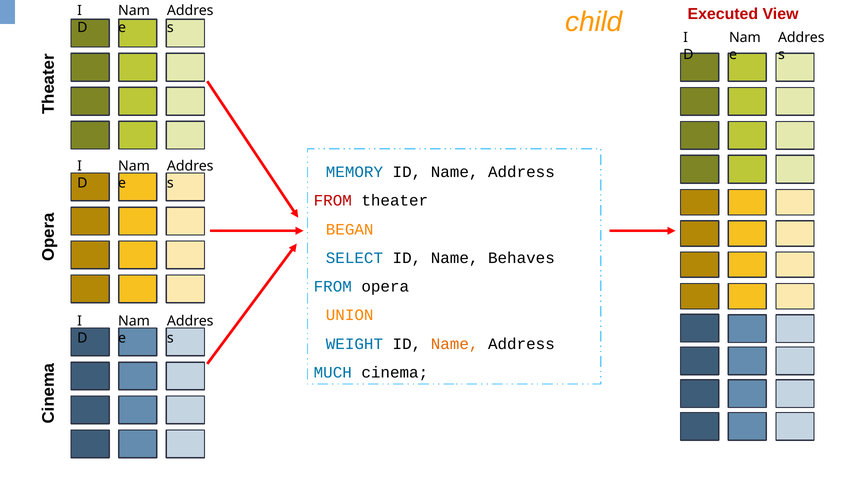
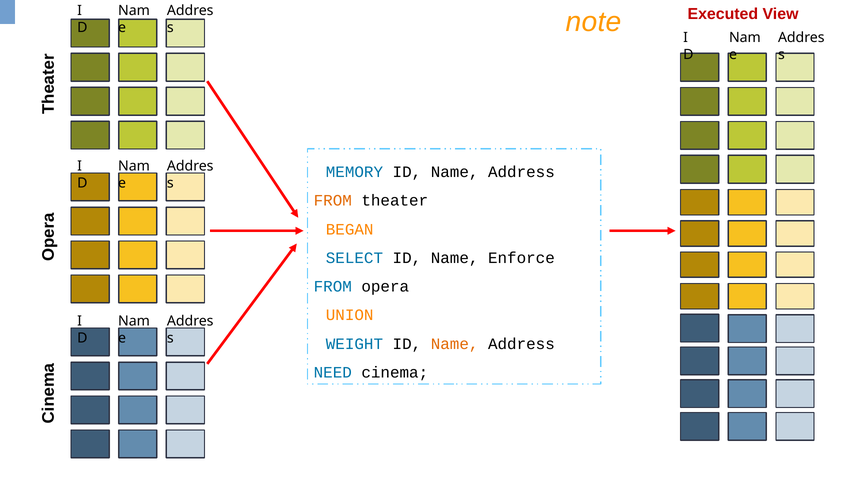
child: child -> note (594, 22)
FROM colour: red -> orange (333, 201)
Behaves: Behaves -> Enforce (521, 258)
MUCH: MUCH -> NEED (333, 372)
